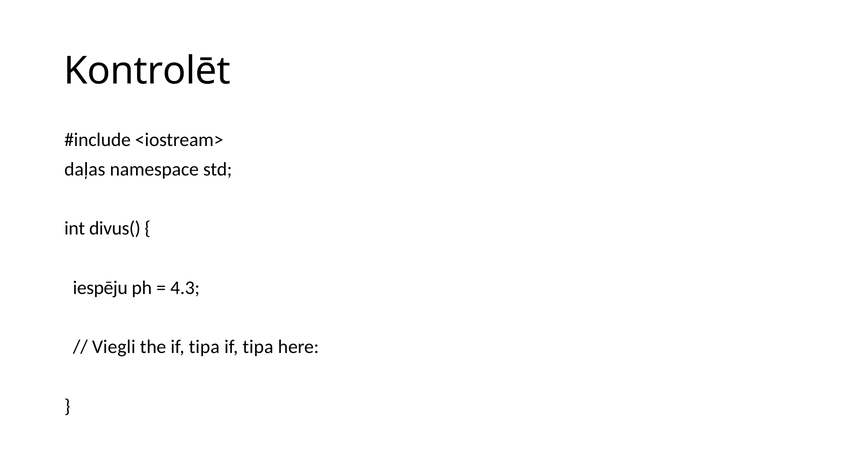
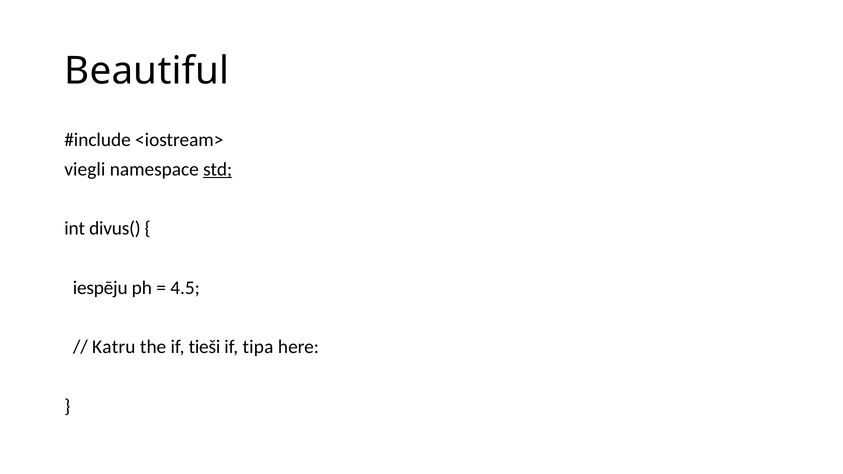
Kontrolēt: Kontrolēt -> Beautiful (147, 71)
daļas: daļas -> viegli (85, 169)
std underline: none -> present (218, 169)
4.3: 4.3 -> 4.5 (185, 288)
Viegli: Viegli -> Katru (114, 347)
the if tipa: tipa -> tieši (204, 347)
